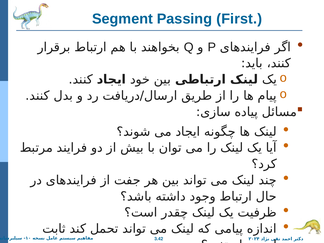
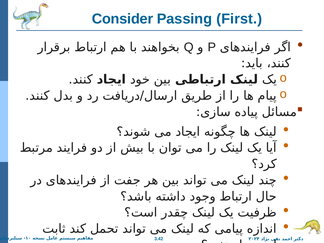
Segment: Segment -> Consider (123, 19)
